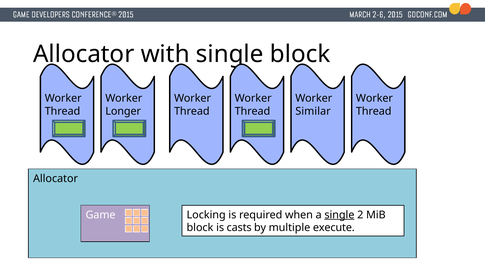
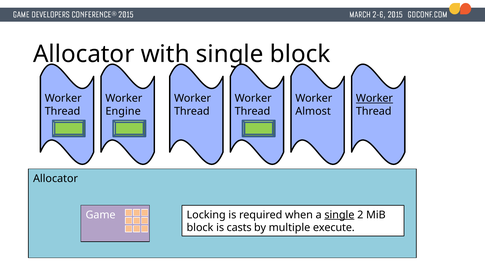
Worker underline: none -> present (374, 98)
Longer: Longer -> Engine (123, 111)
Similar: Similar -> Almost (313, 111)
